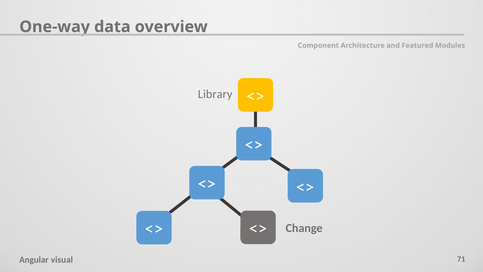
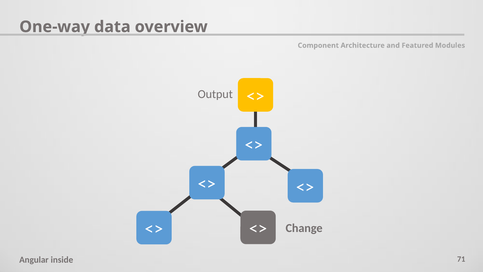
Library: Library -> Output (215, 94)
visual: visual -> inside (62, 260)
